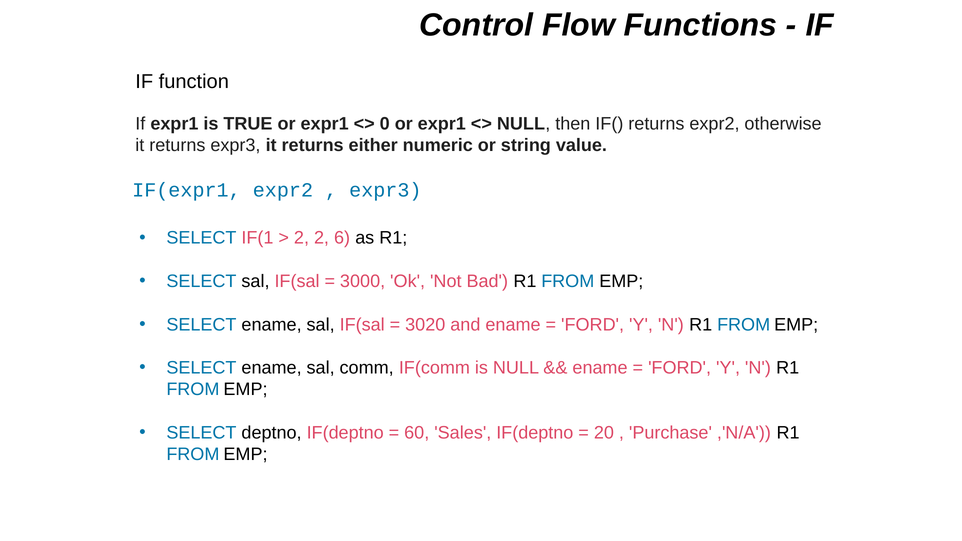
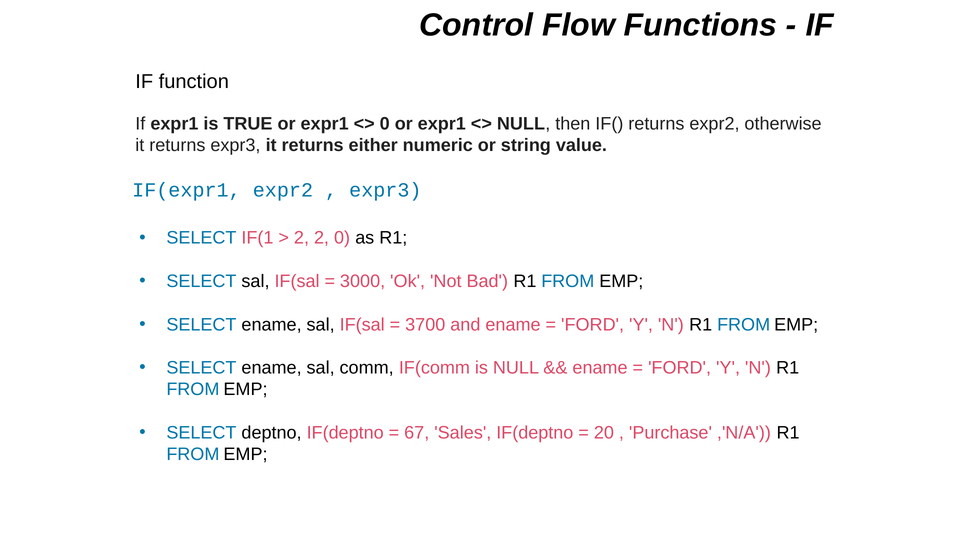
2 6: 6 -> 0 (342, 238)
3020: 3020 -> 3700 (425, 325)
60: 60 -> 67 (417, 433)
